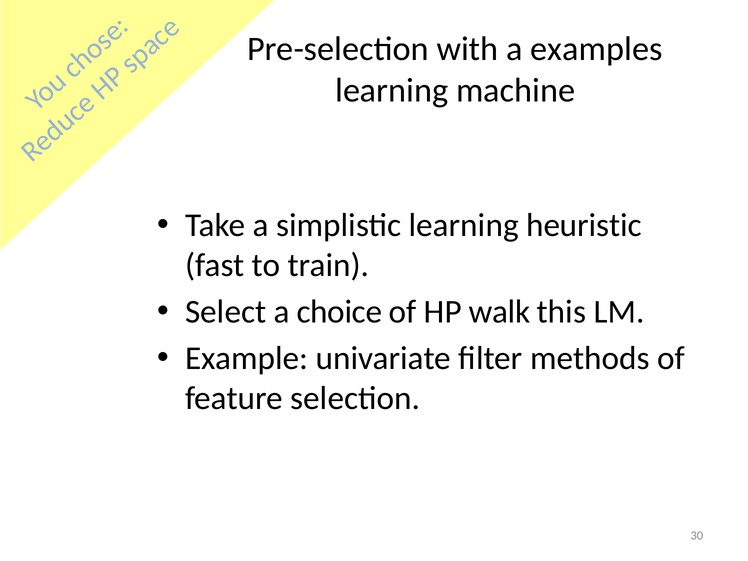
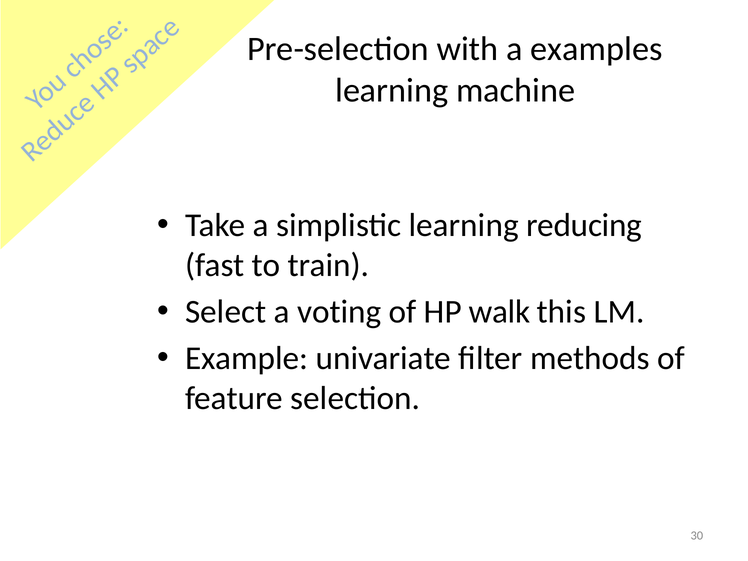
heuristic: heuristic -> reducing (584, 225)
choice: choice -> voting (339, 312)
